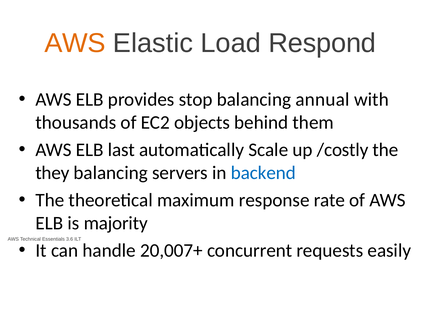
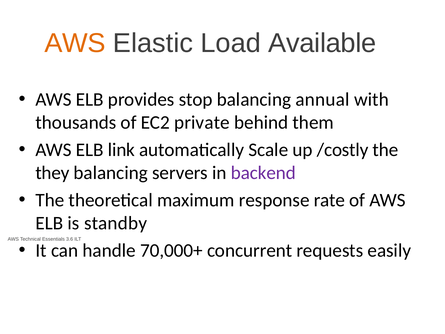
Respond: Respond -> Available (322, 43)
objects: objects -> private (202, 122)
last: last -> link (121, 150)
backend colour: blue -> purple (263, 173)
majority: majority -> standby (116, 223)
20,007+: 20,007+ -> 70,000+ (171, 250)
